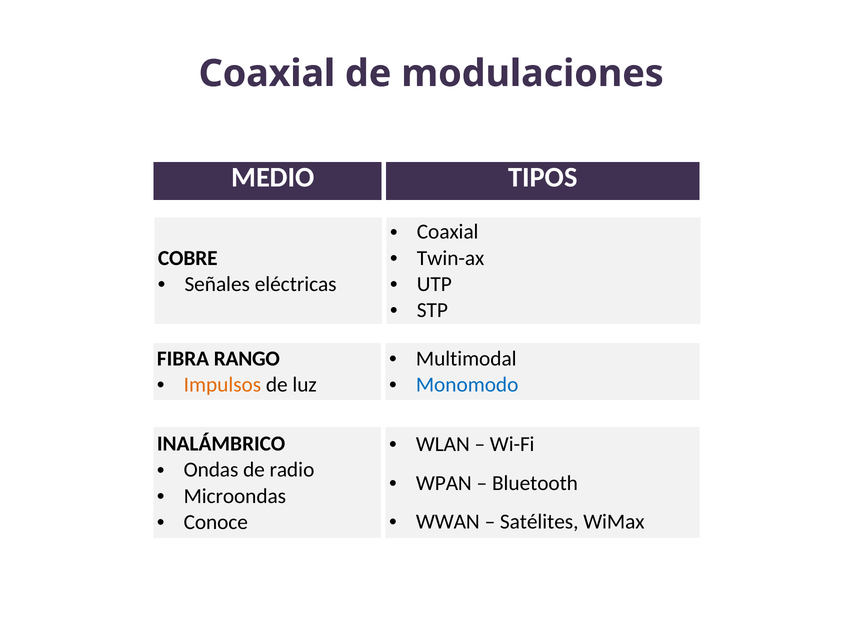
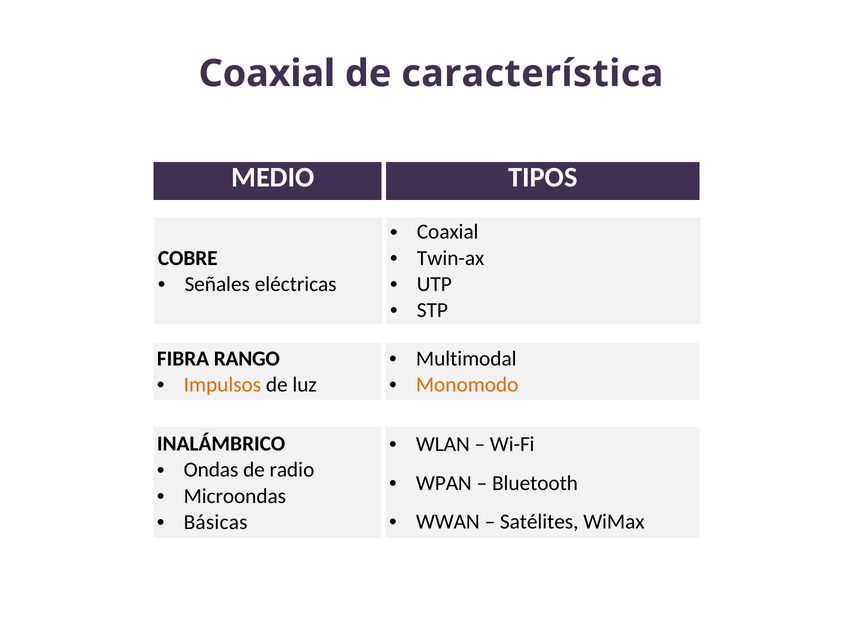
modulaciones: modulaciones -> característica (532, 74)
Monomodo colour: blue -> orange (467, 385)
Conoce: Conoce -> Básicas (216, 522)
